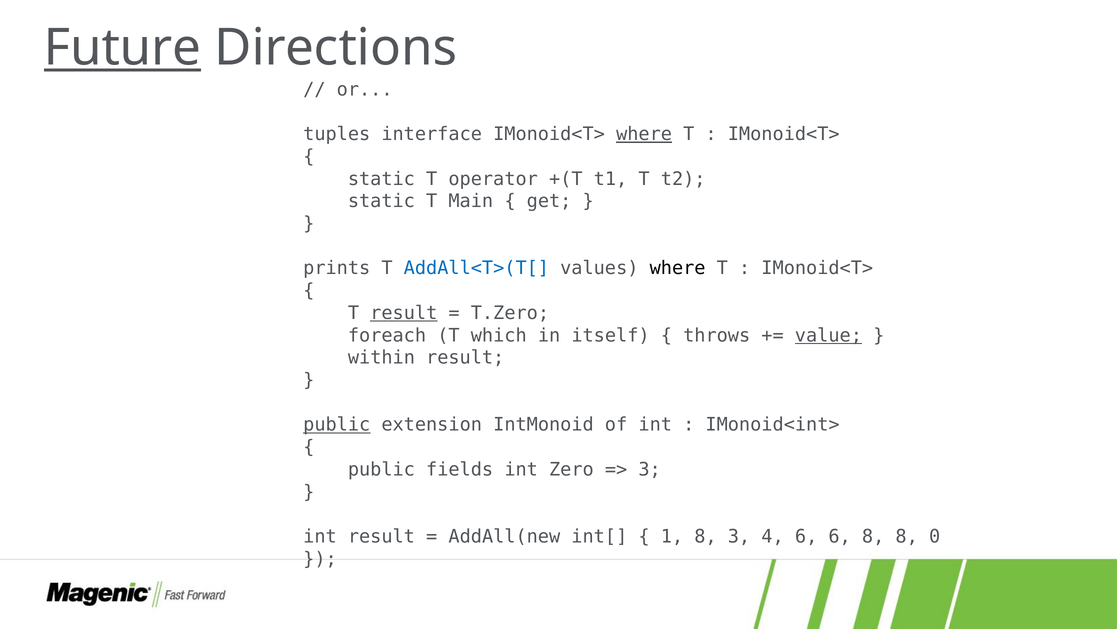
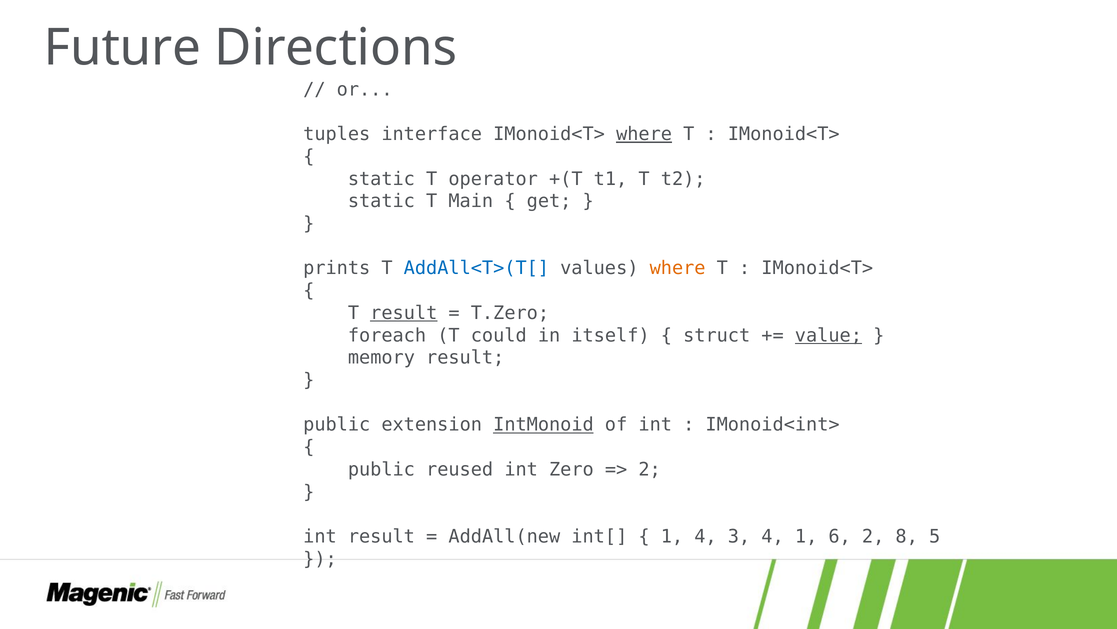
Future underline: present -> none (122, 48)
where colour: black -> orange (678, 268)
which: which -> could (499, 335)
throws: throws -> struct (717, 335)
within: within -> memory (381, 357)
public underline: present -> none (337, 424)
IntMonoid underline: none -> present (543, 424)
fields: fields -> reused (460, 469)
3: 3 -> 2 (650, 469)
1 8: 8 -> 4 (706, 536)
4 6: 6 -> 1 (806, 536)
6 8: 8 -> 2 (873, 536)
0: 0 -> 5 (935, 536)
